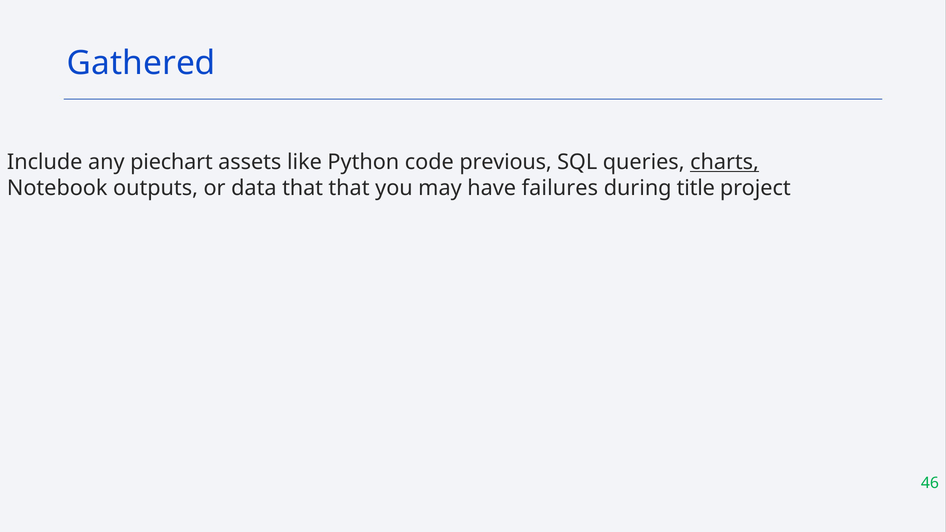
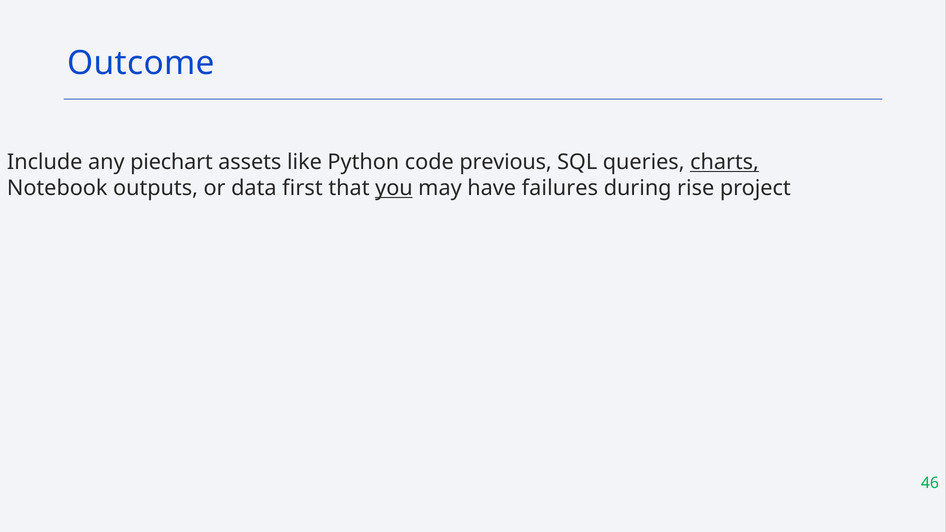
Gathered: Gathered -> Outcome (141, 63)
data that: that -> first (302, 188)
you underline: none -> present (394, 188)
title: title -> rise (696, 188)
